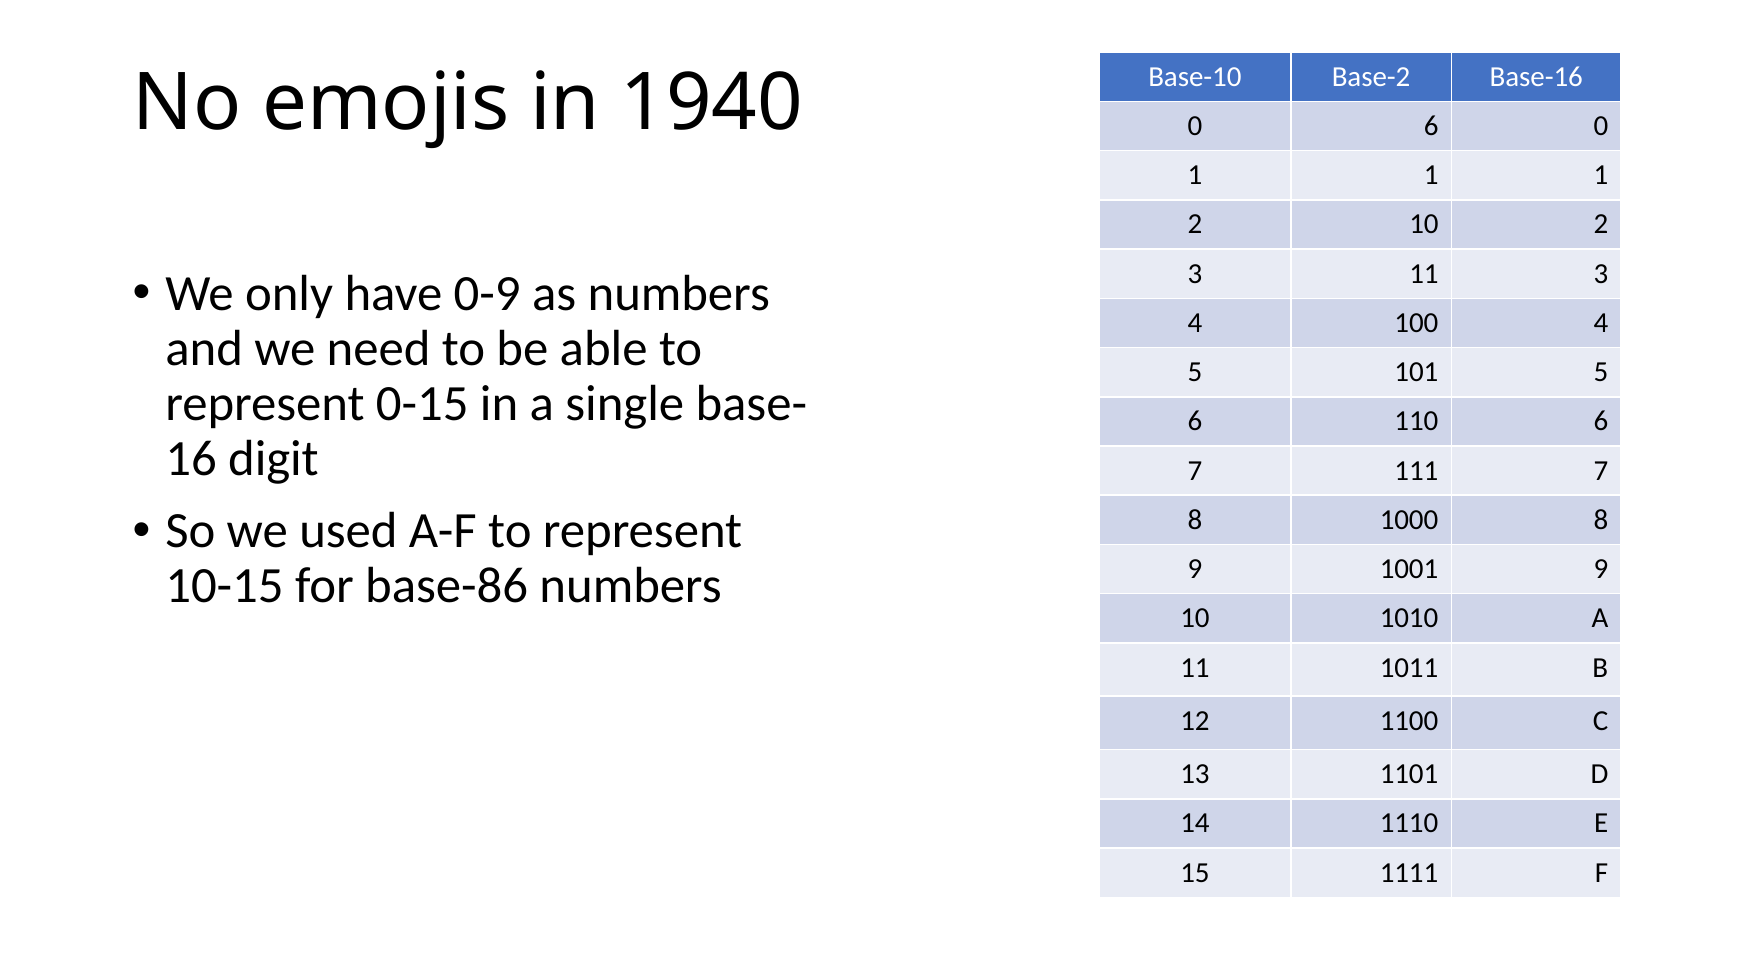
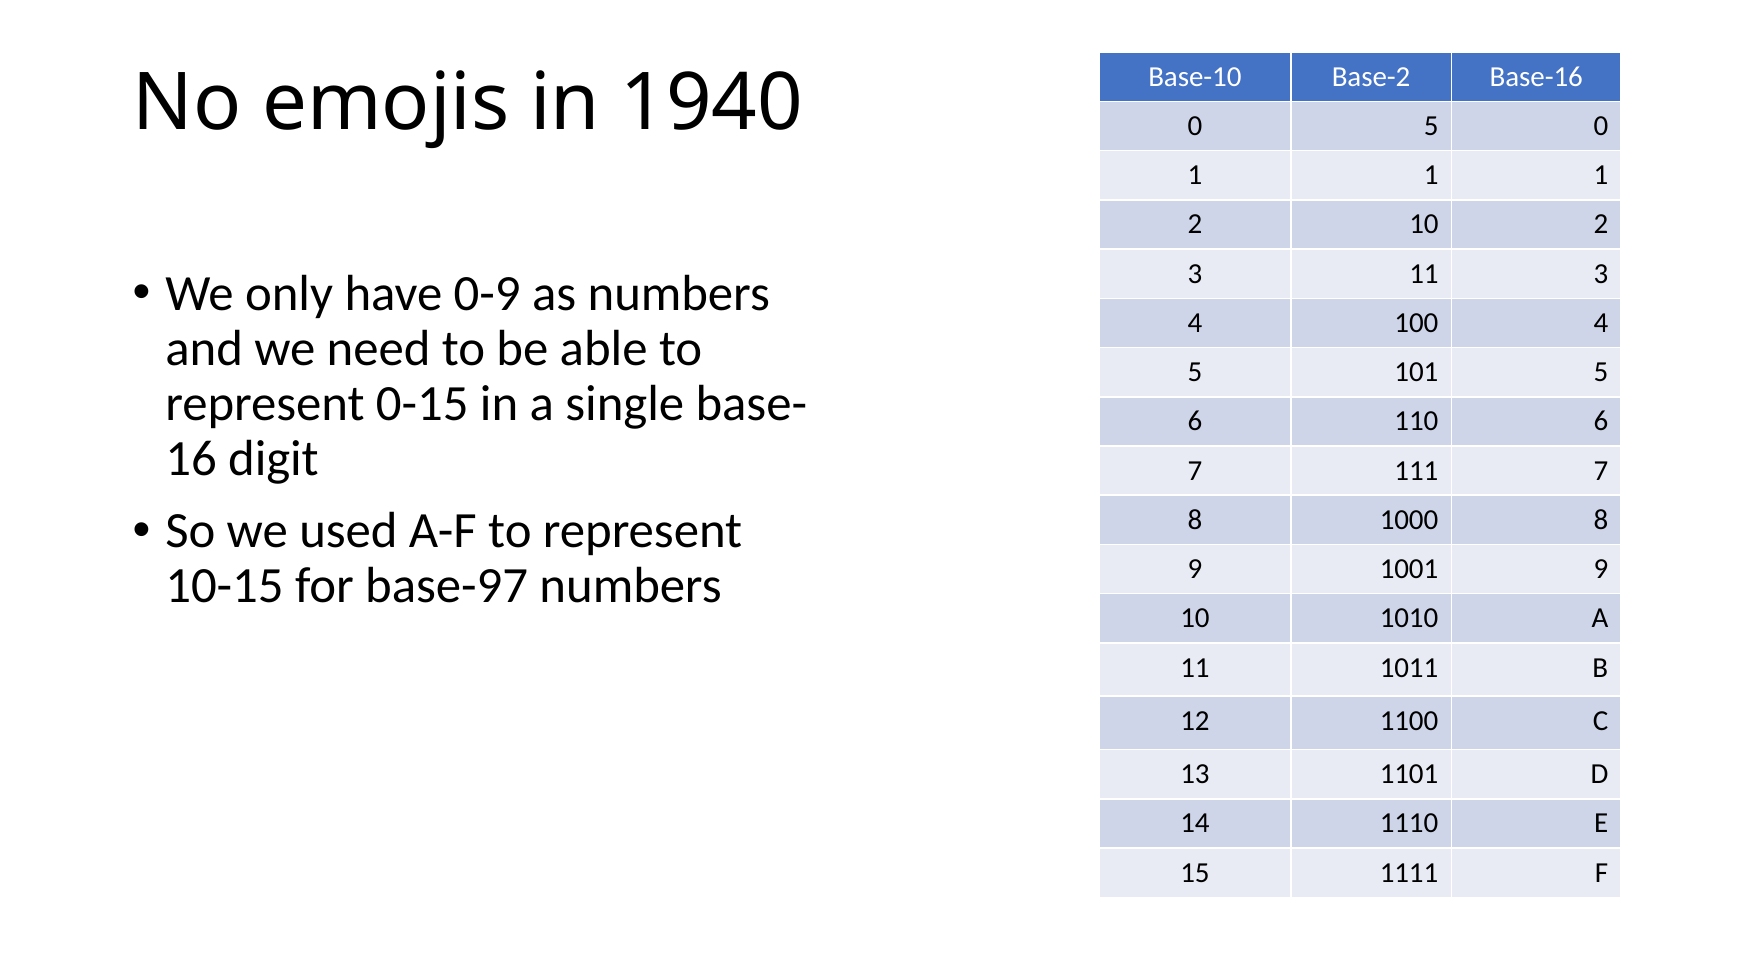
0 6: 6 -> 5 (1431, 126)
base-86: base-86 -> base-97 (447, 586)
